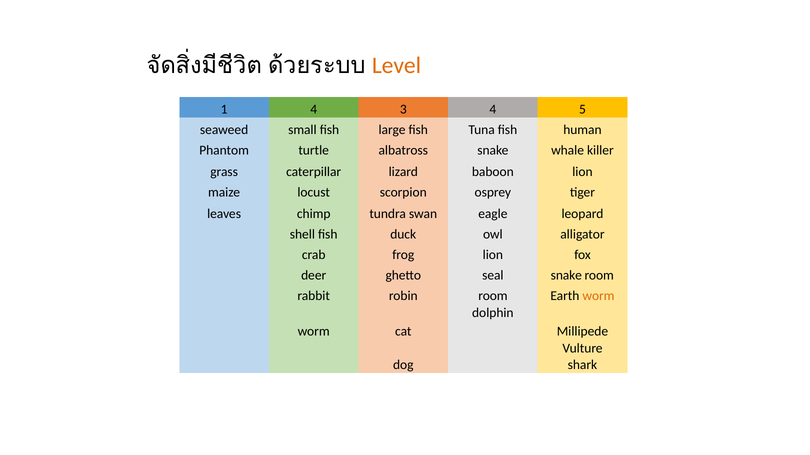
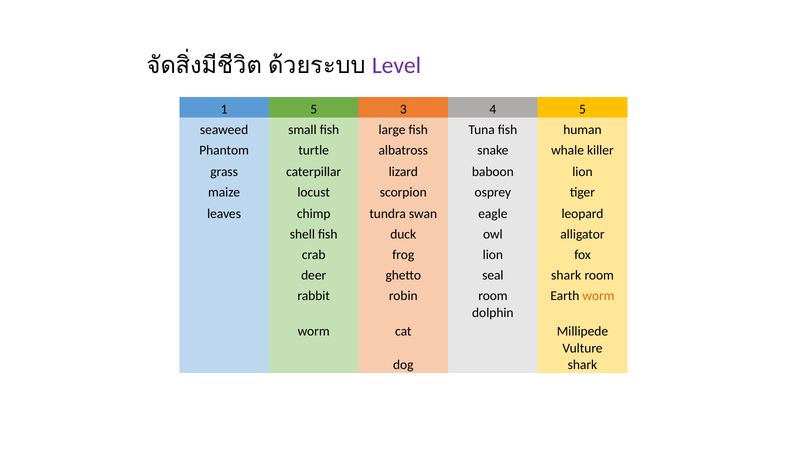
Level colour: orange -> purple (396, 65)
1 4: 4 -> 5 (314, 110)
seal snake: snake -> shark (566, 276)
